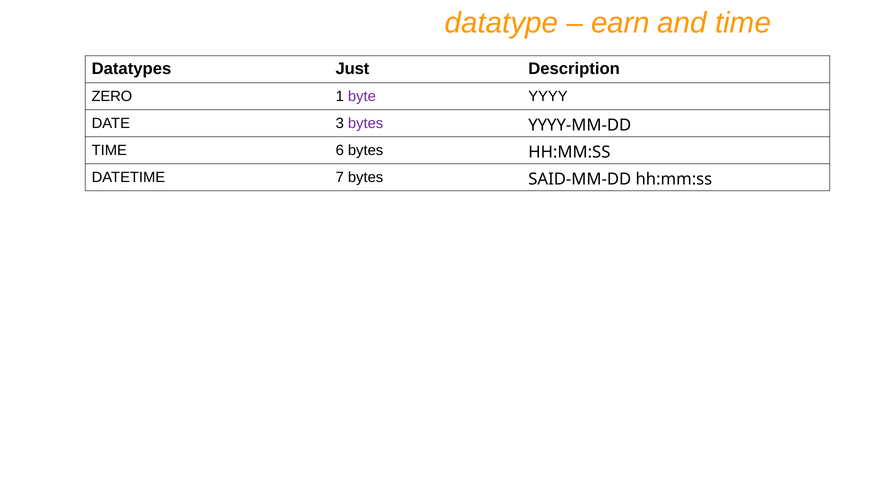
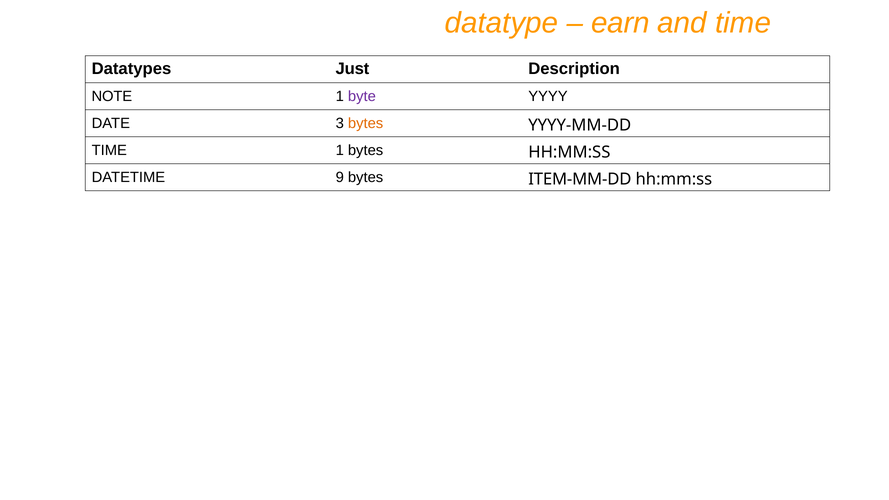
ZERO: ZERO -> NOTE (112, 97)
bytes colour: purple -> orange (366, 124)
TIME 6: 6 -> 1 (340, 151)
7: 7 -> 9 (340, 178)
SAID-MM-DD: SAID-MM-DD -> ITEM-MM-DD (580, 179)
